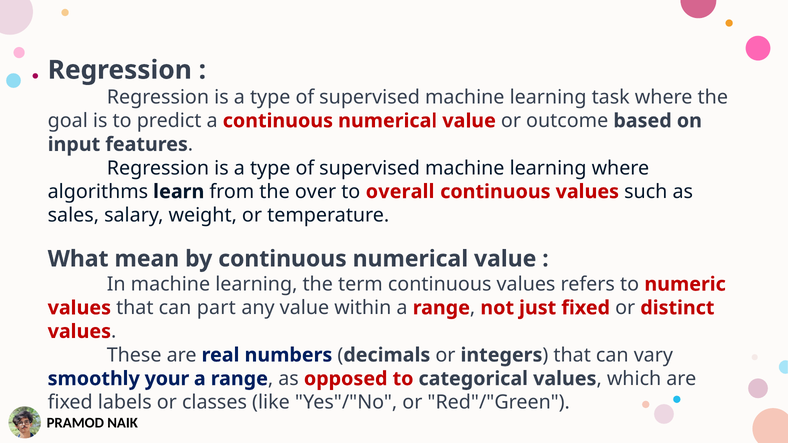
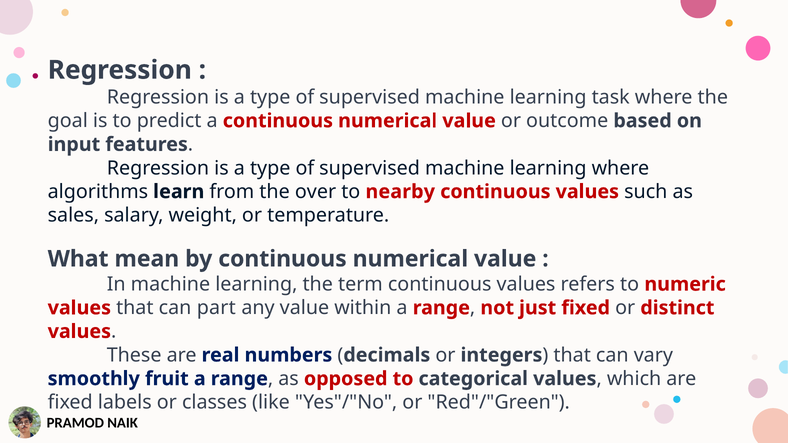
overall: overall -> nearby (400, 192)
your: your -> fruit (167, 379)
